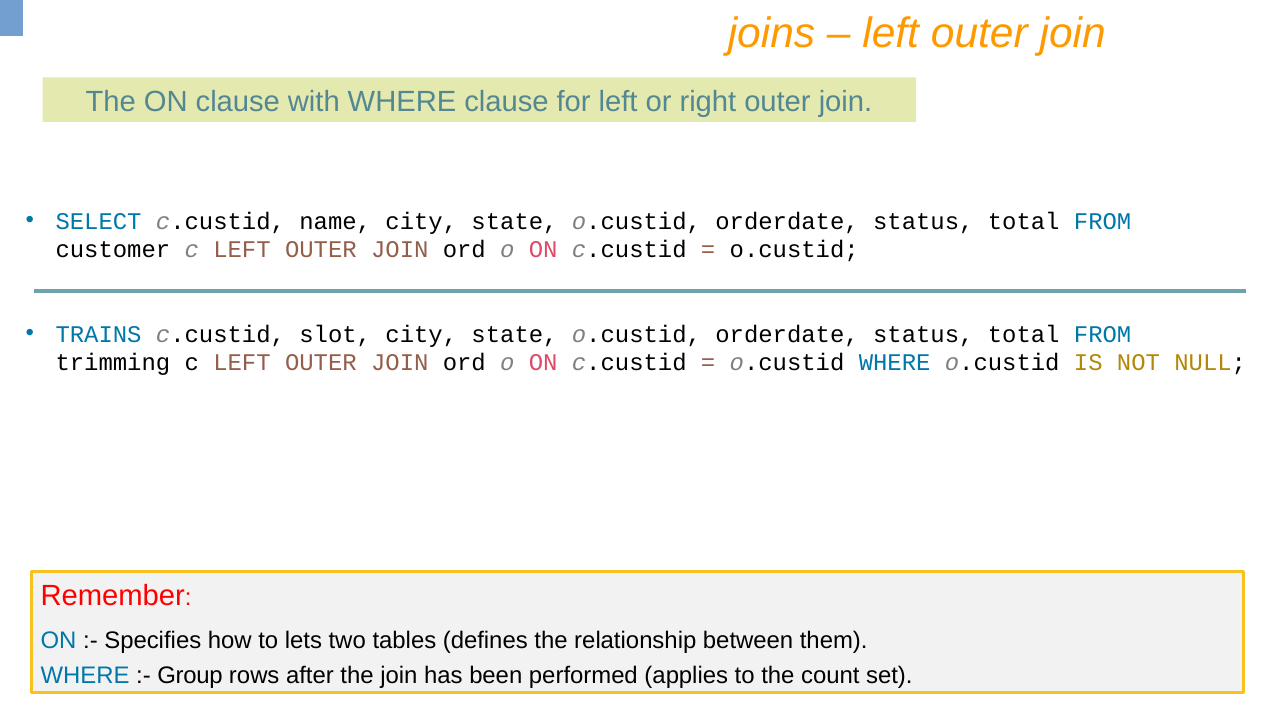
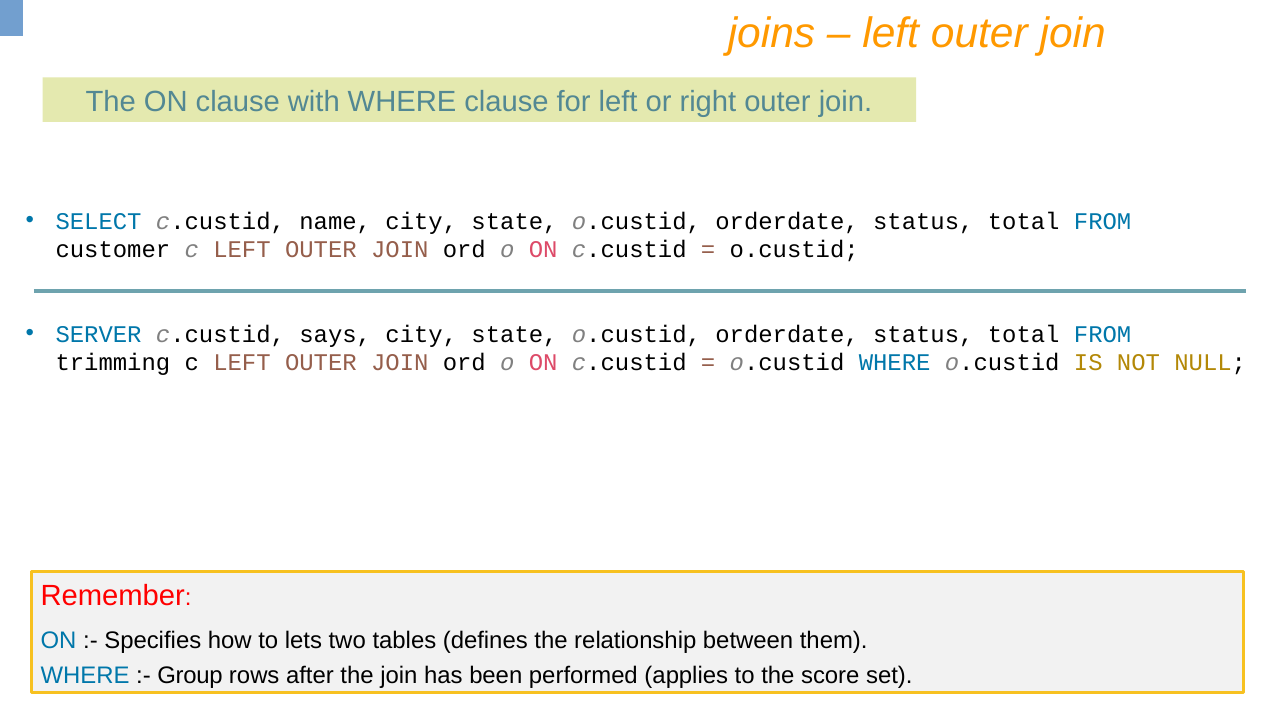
TRAINS: TRAINS -> SERVER (99, 334)
slot: slot -> says (335, 334)
count: count -> score (830, 675)
